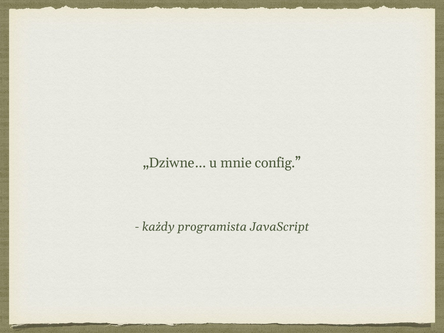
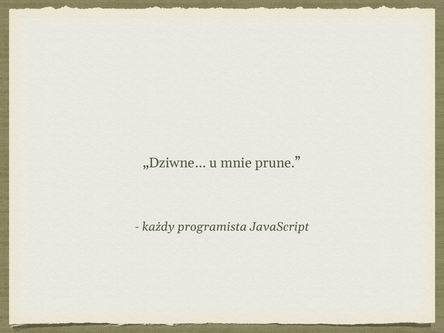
config: config -> prune (278, 163)
